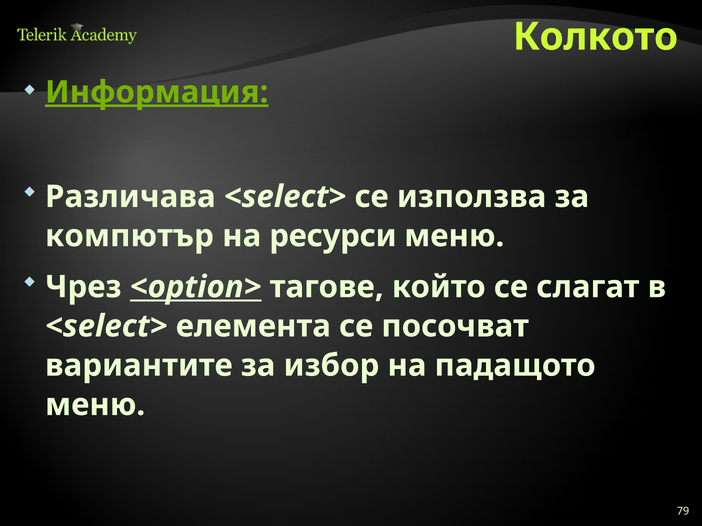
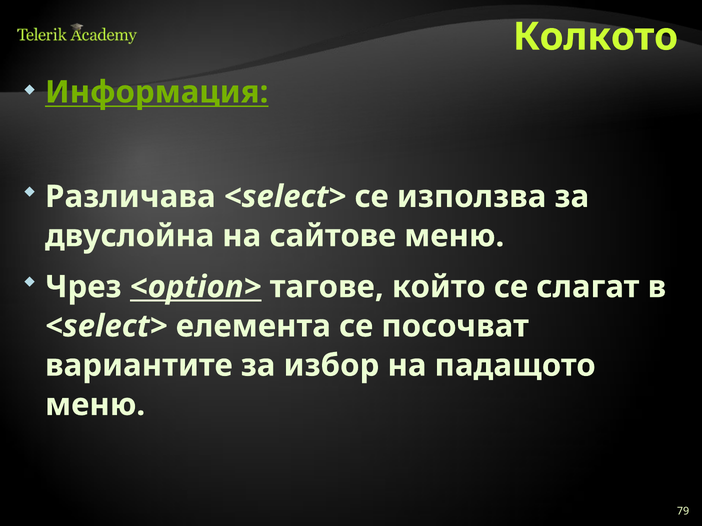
Информация underline: present -> none (157, 92)
компютър: компютър -> двуслойна (130, 236)
ресурси: ресурси -> сайтове (333, 236)
